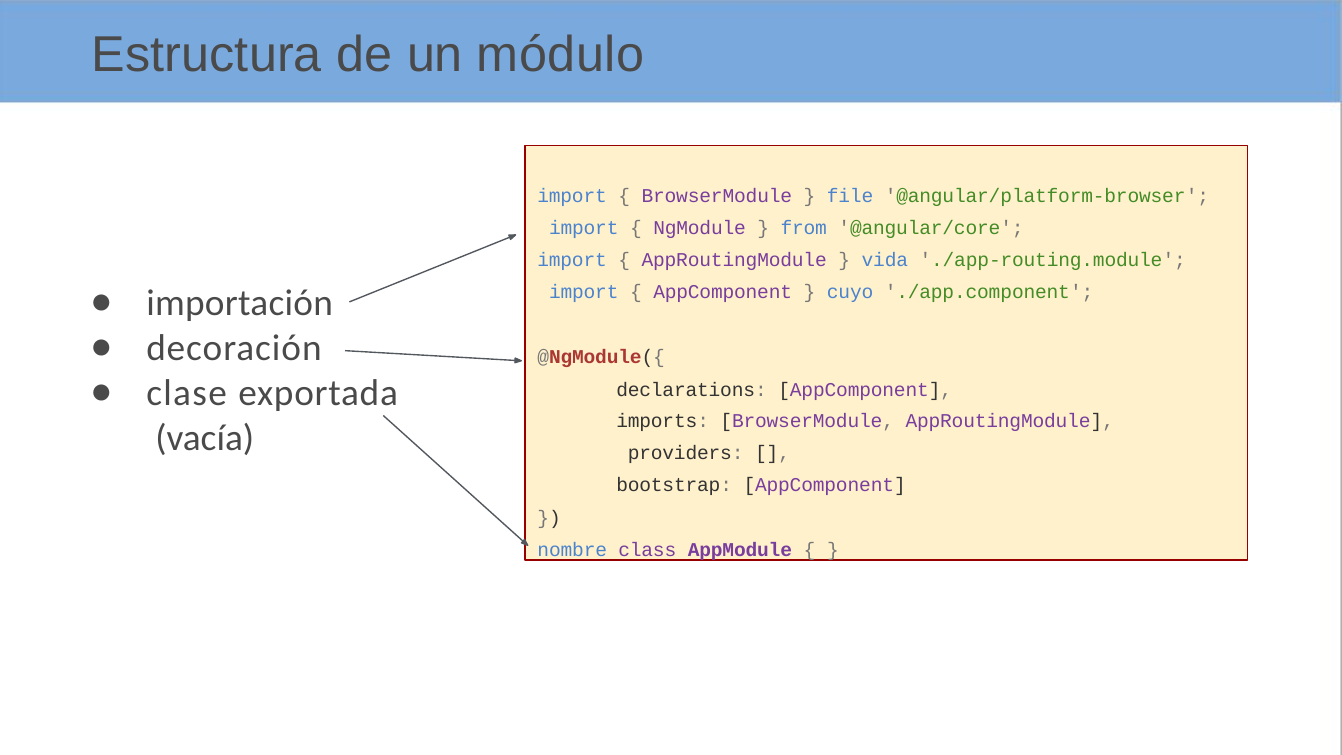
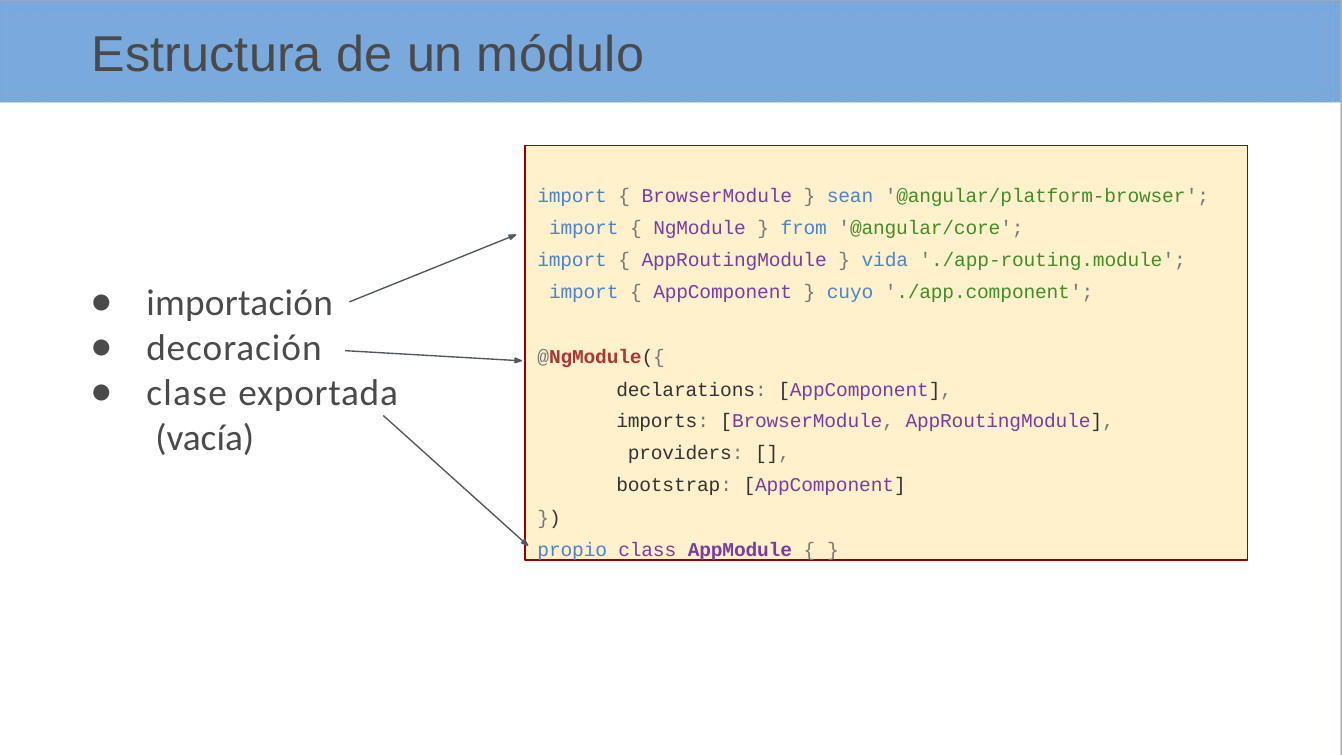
file: file -> sean (850, 196)
nombre: nombre -> propio (572, 550)
